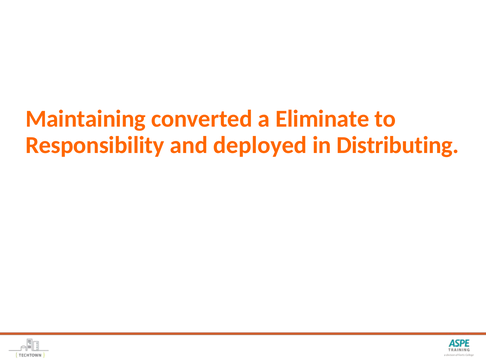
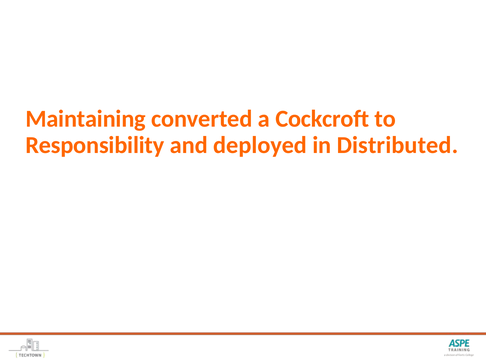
Eliminate: Eliminate -> Cockcroft (322, 119)
Distributing: Distributing -> Distributed (398, 145)
